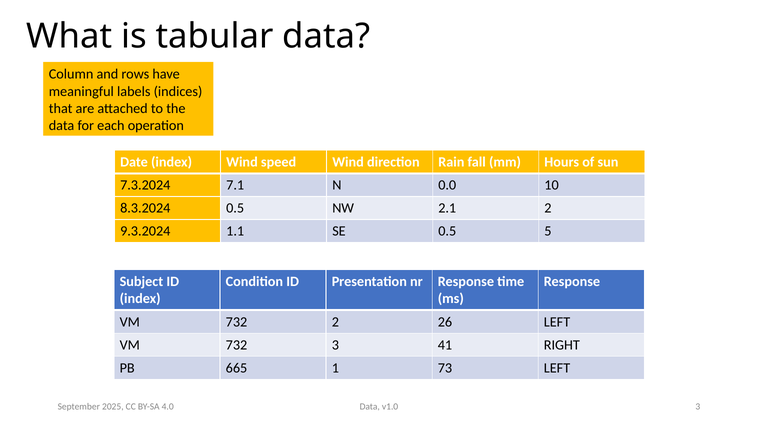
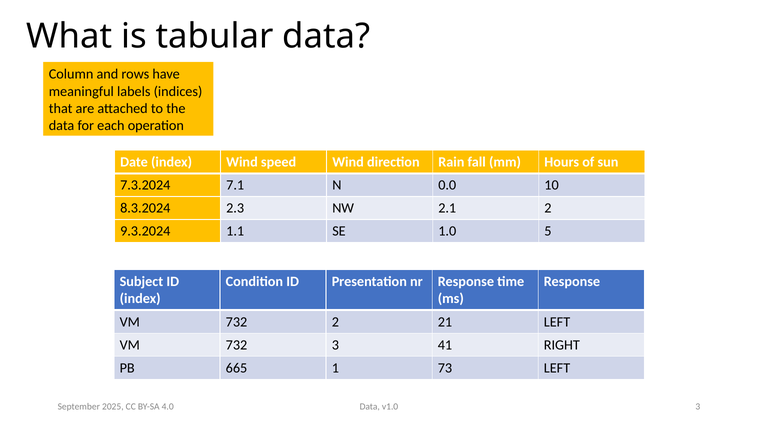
8.3.2024 0.5: 0.5 -> 2.3 (235, 208)
SE 0.5: 0.5 -> 1.0 (447, 231)
26: 26 -> 21 (445, 322)
